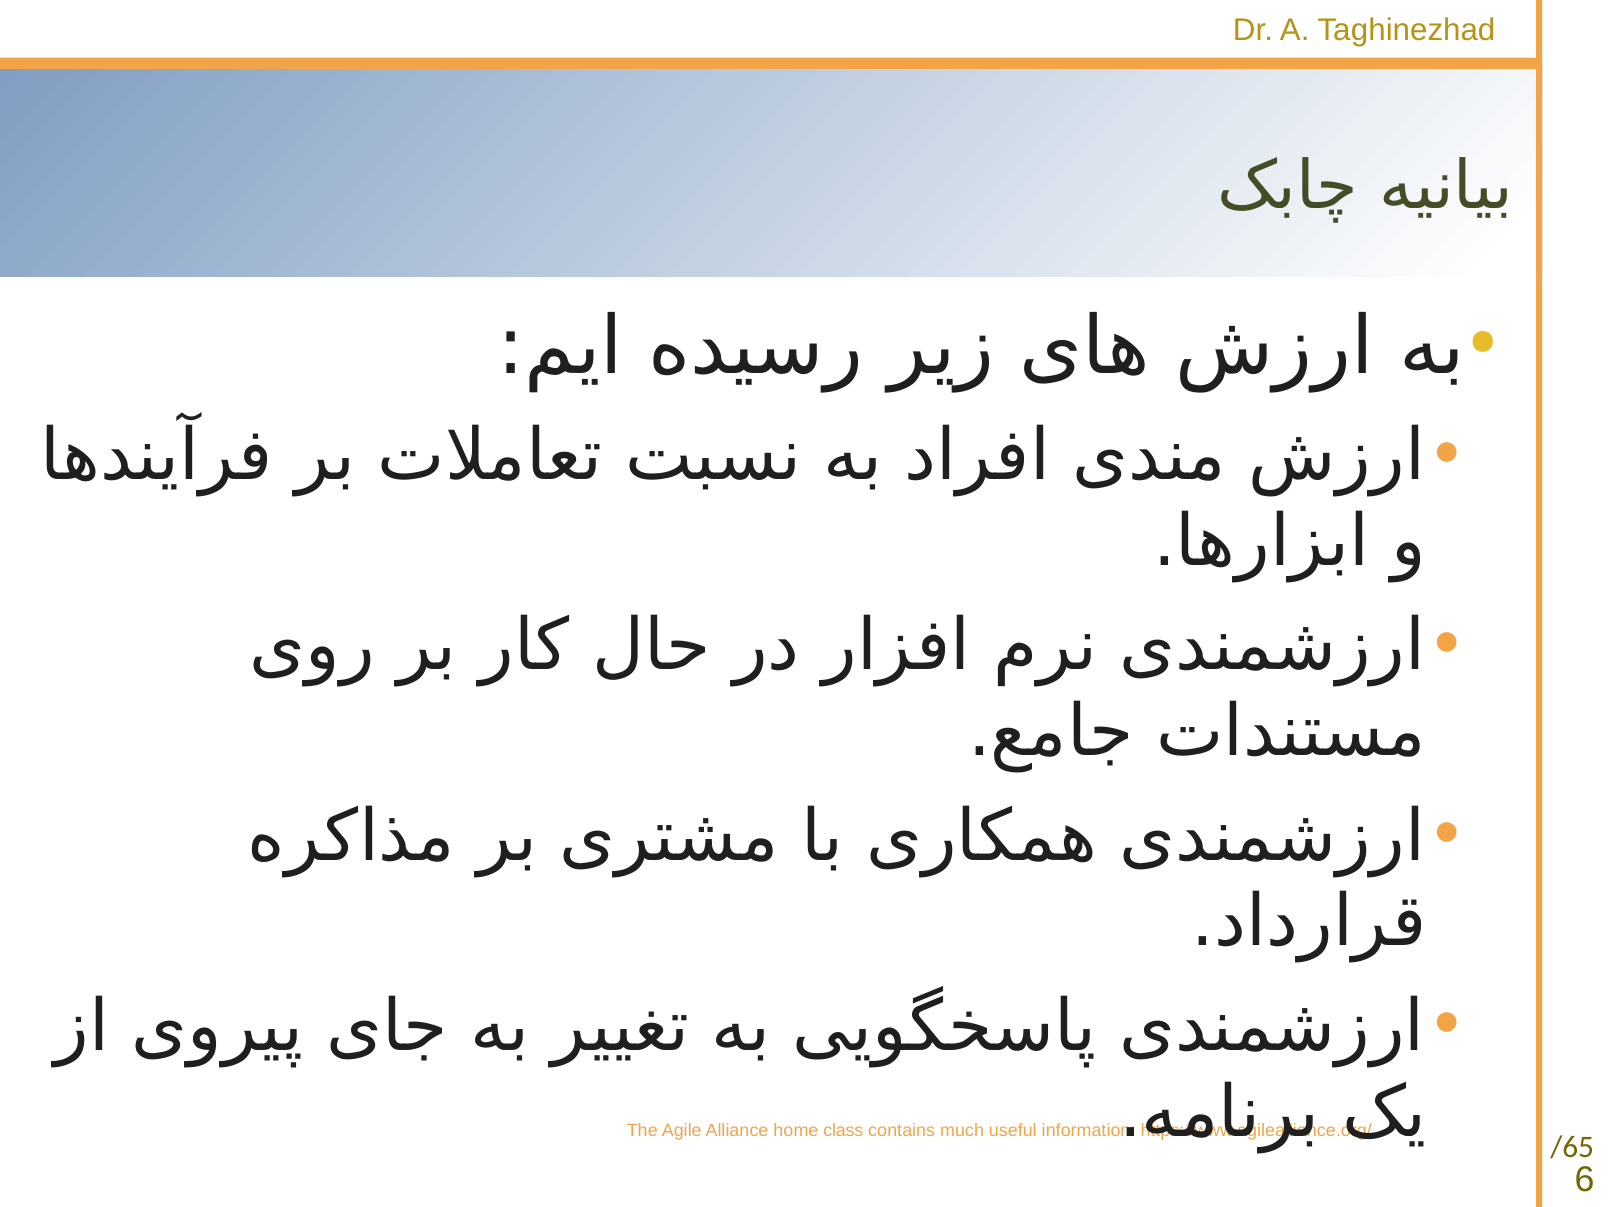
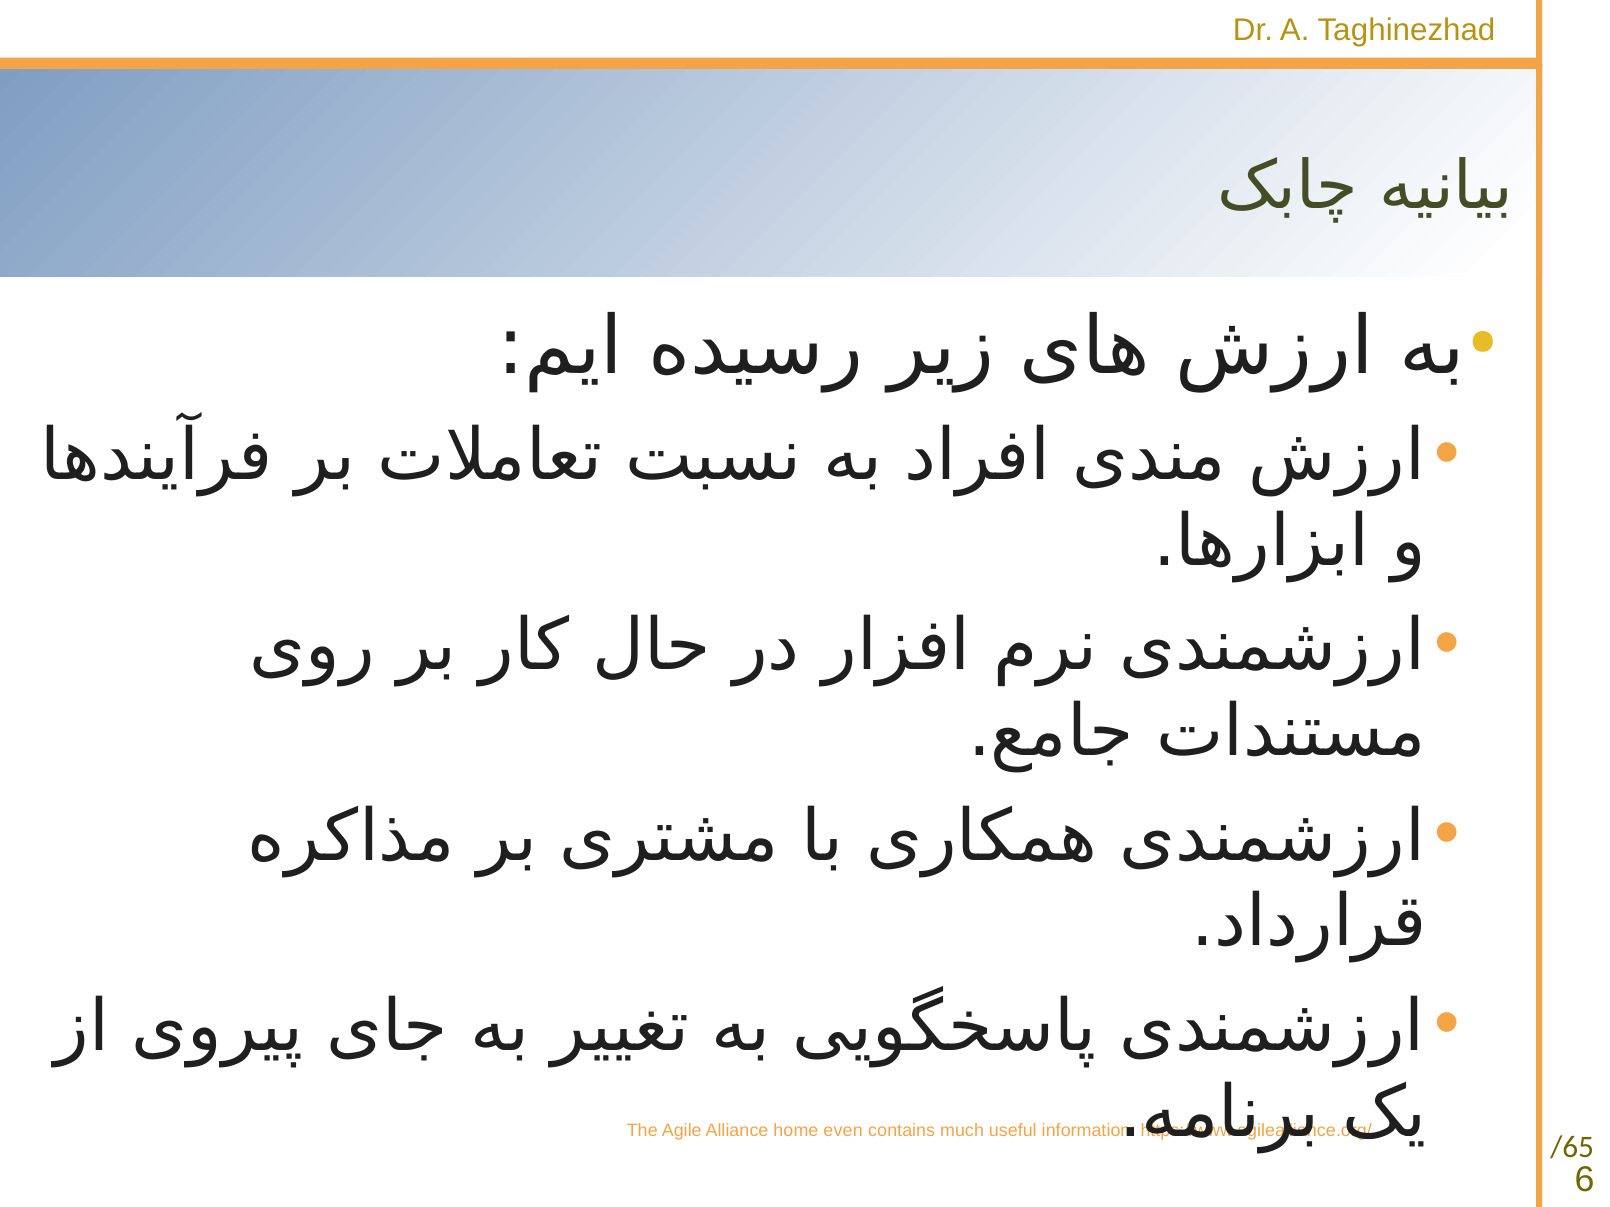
class: class -> even (843, 1131)
